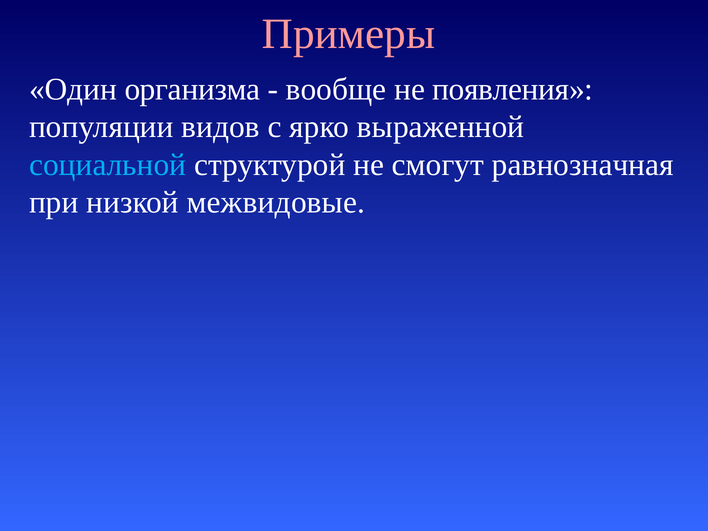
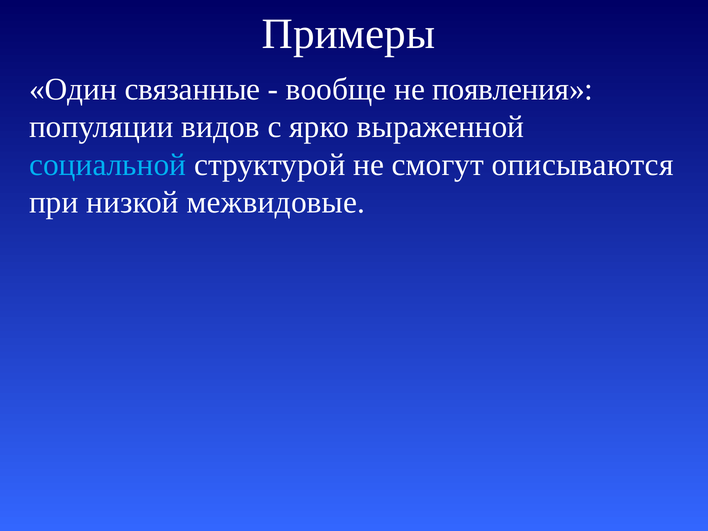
Примеры colour: pink -> white (349, 34)
организма: организма -> связанные (192, 89)
равнозначная: равнозначная -> описываются (583, 165)
